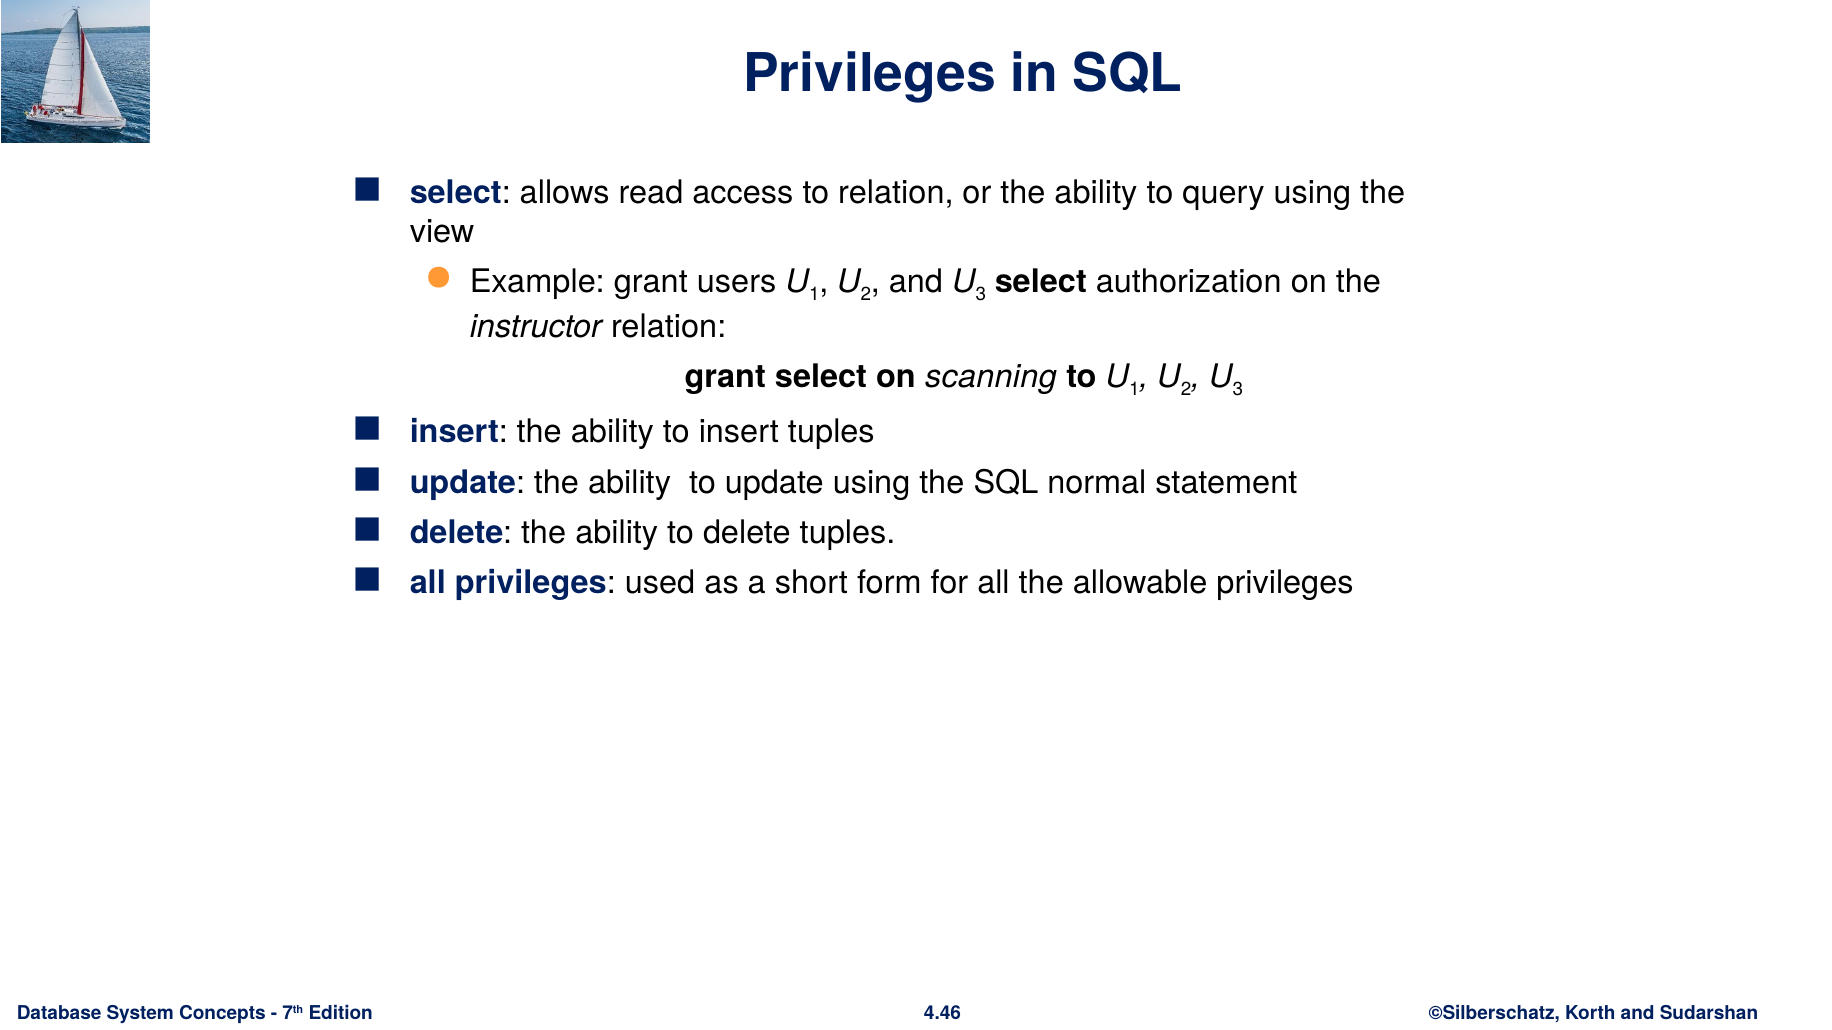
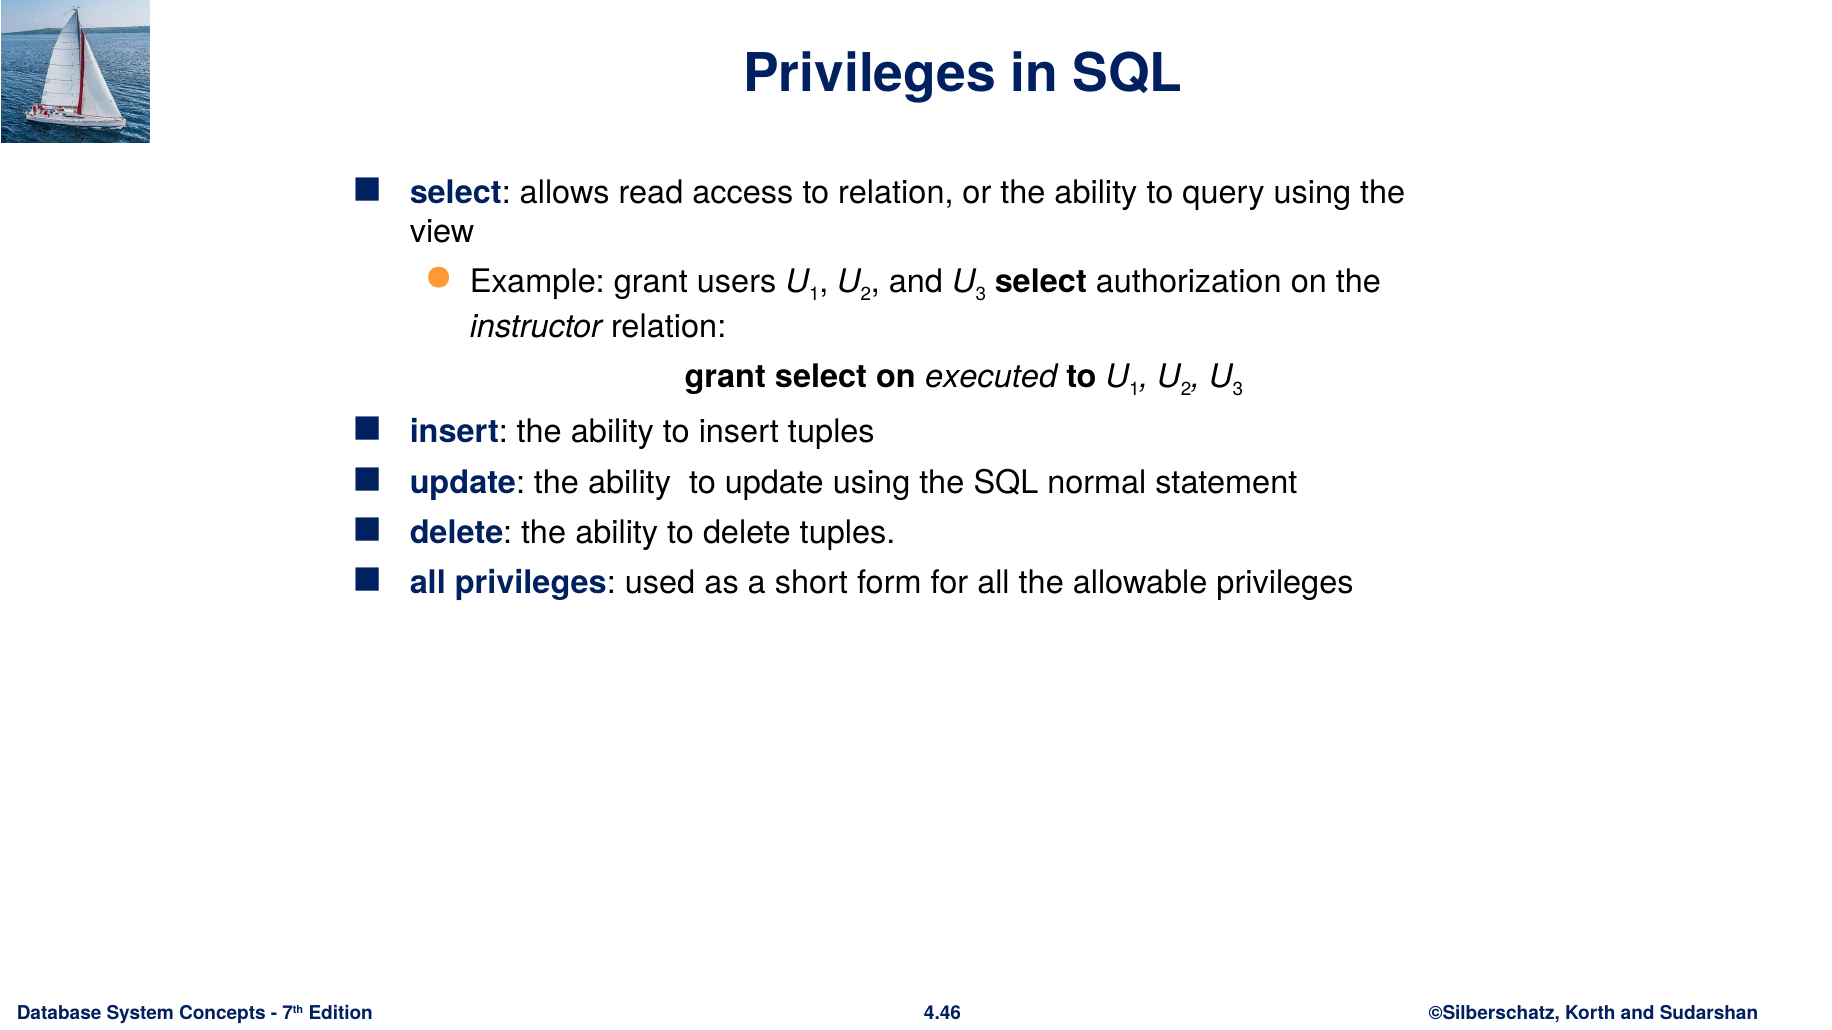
scanning: scanning -> executed (991, 377)
